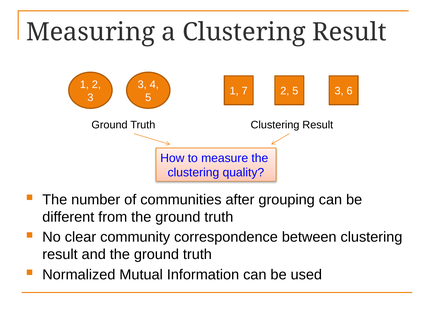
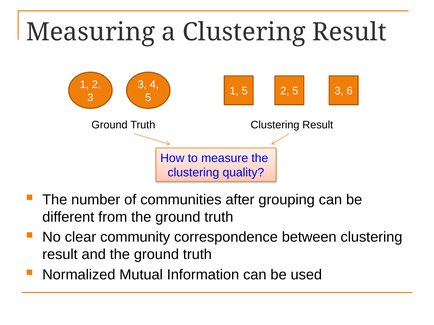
1 7: 7 -> 5 (245, 91)
